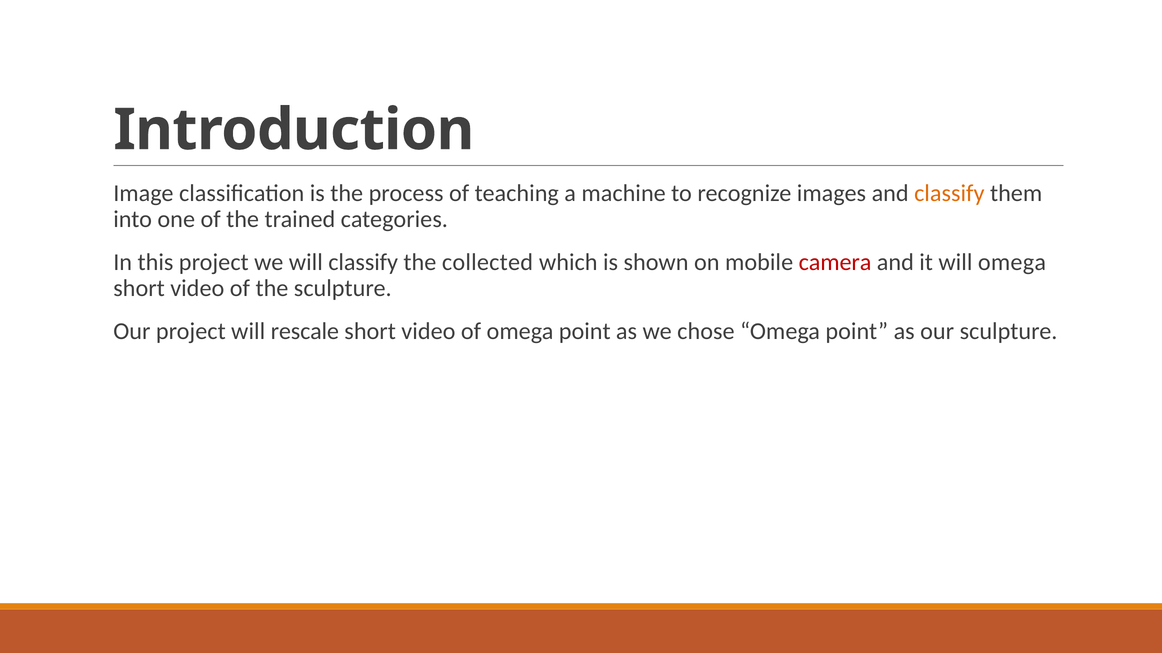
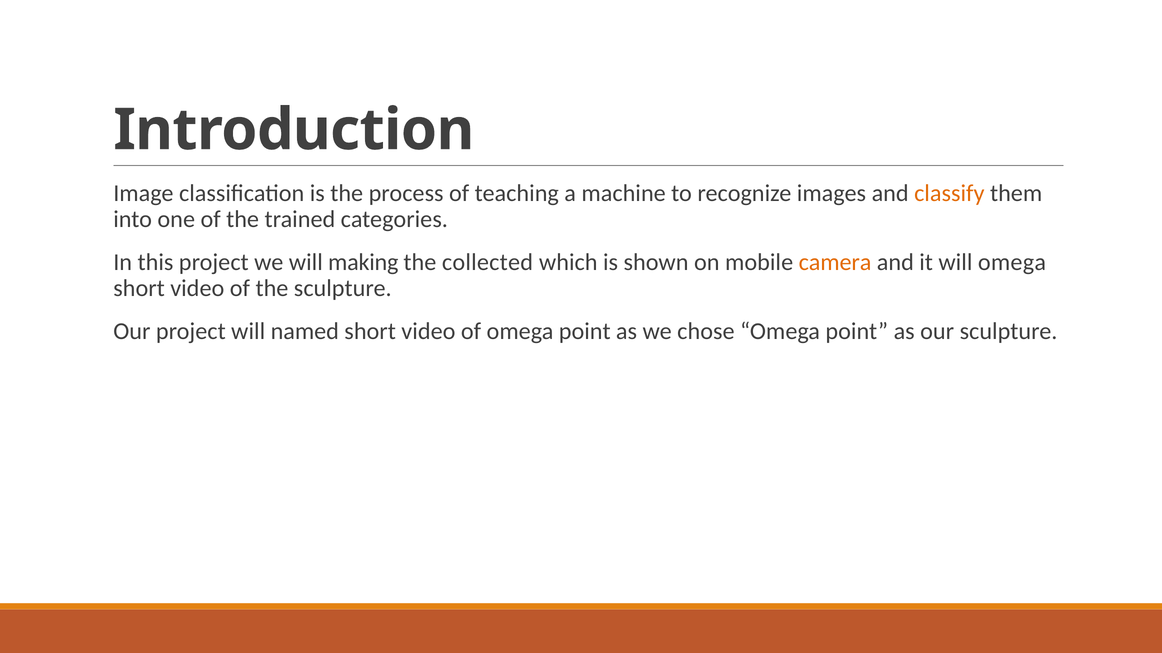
will classify: classify -> making (363, 262)
camera colour: red -> orange (835, 262)
rescale: rescale -> named (305, 332)
